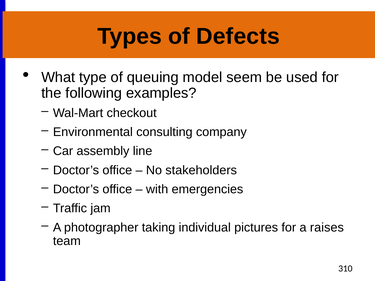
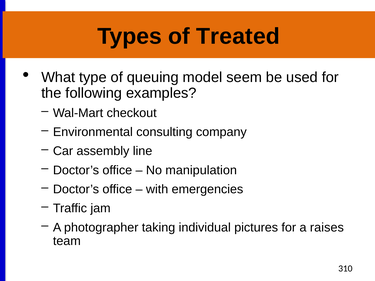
Defects: Defects -> Treated (238, 36)
stakeholders: stakeholders -> manipulation (201, 170)
